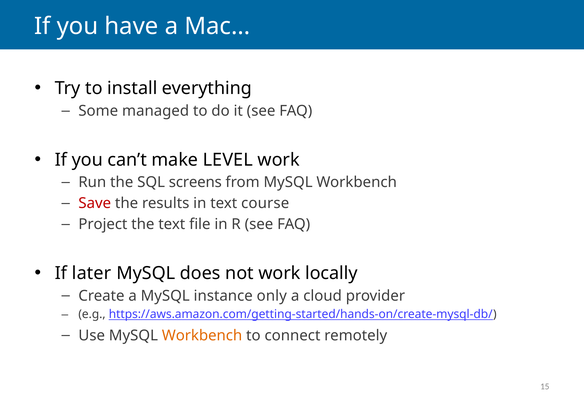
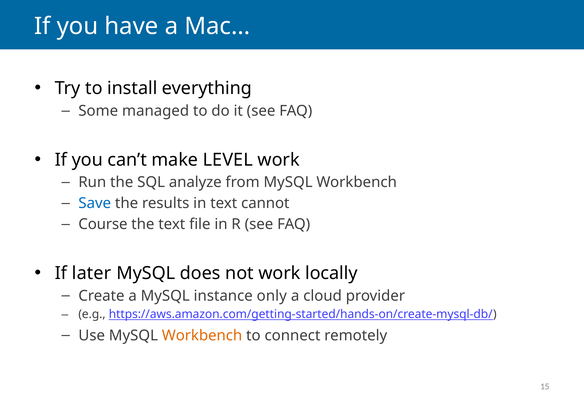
screens: screens -> analyze (195, 182)
Save colour: red -> blue (95, 203)
course: course -> cannot (265, 203)
Project: Project -> Course (103, 224)
